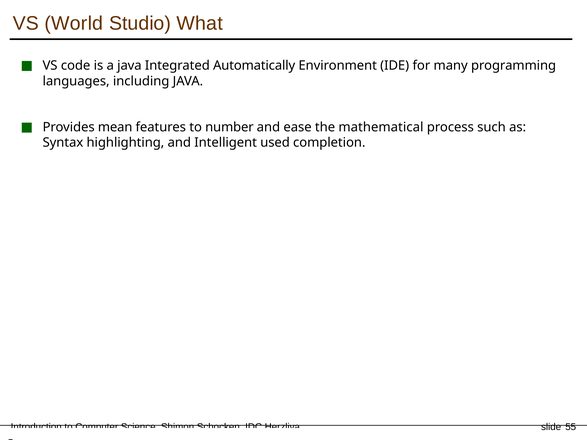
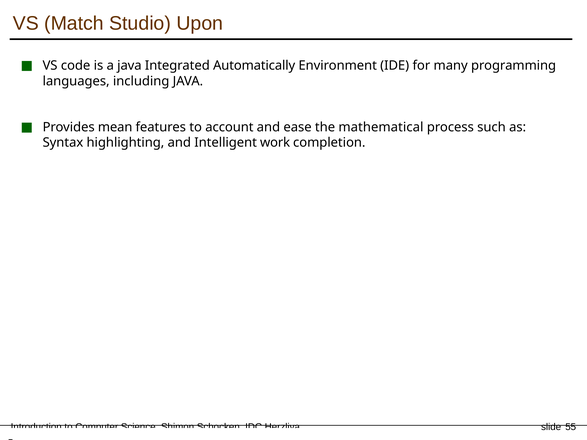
World: World -> Match (74, 23)
What: What -> Upon (200, 23)
number: number -> account (229, 127)
used: used -> work (275, 143)
